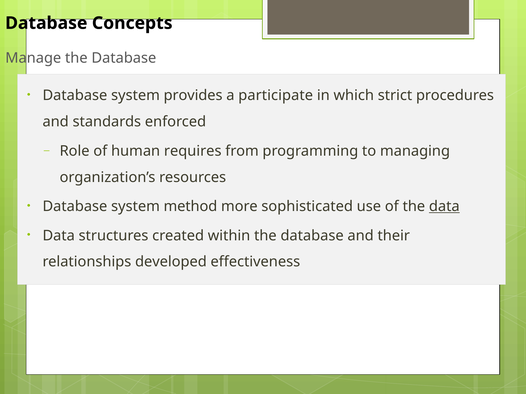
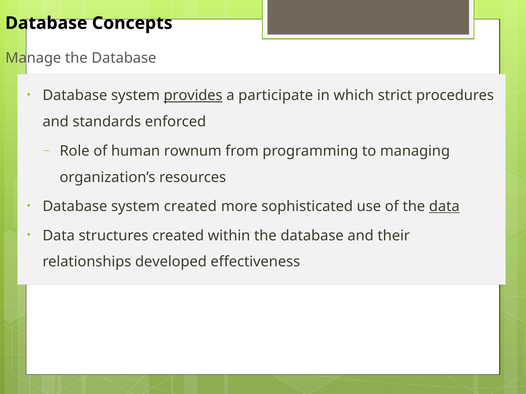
provides underline: none -> present (193, 96)
requires: requires -> rownum (193, 151)
system method: method -> created (190, 207)
